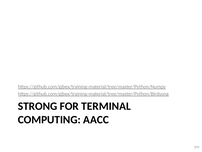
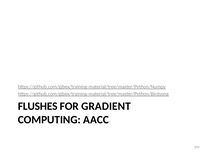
STRONG: STRONG -> FLUSHES (38, 106)
TERMINAL: TERMINAL -> GRADIENT (106, 106)
